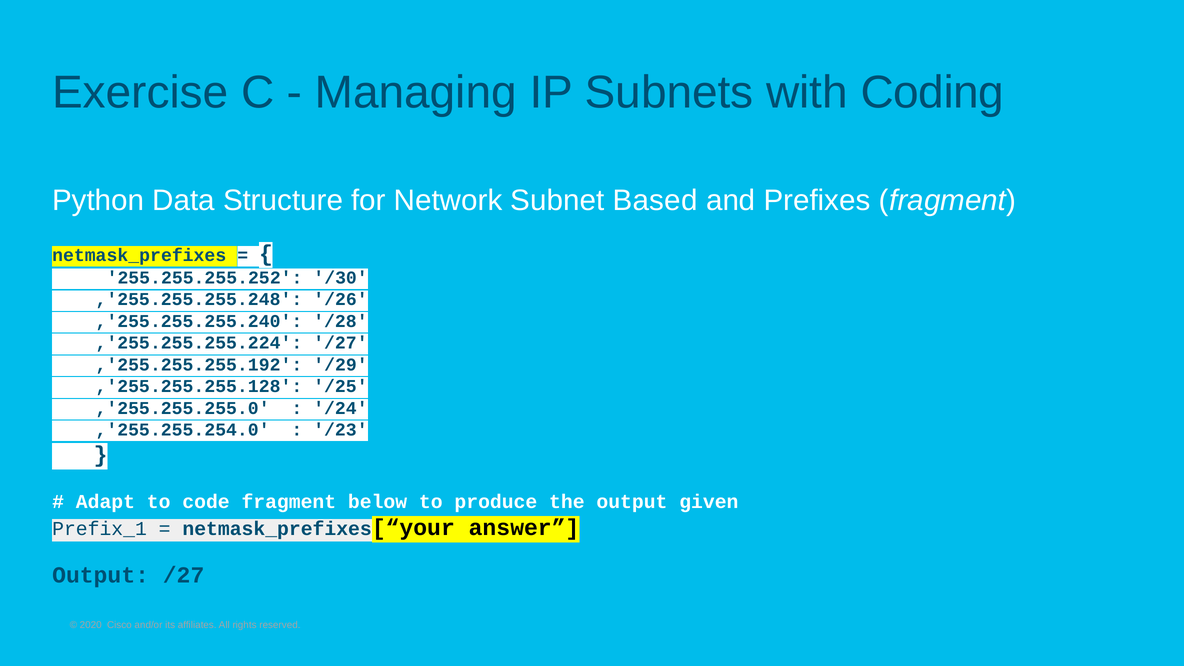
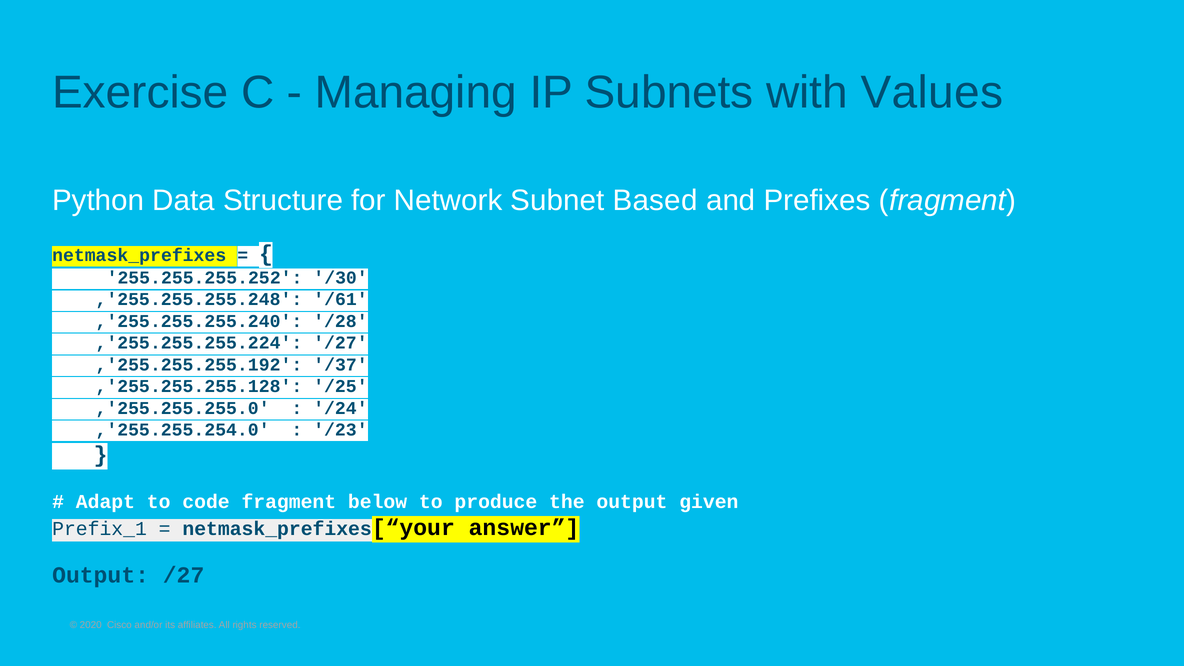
Coding: Coding -> Values (932, 93)
/26: /26 -> /61 (340, 299)
/29: /29 -> /37 (340, 365)
